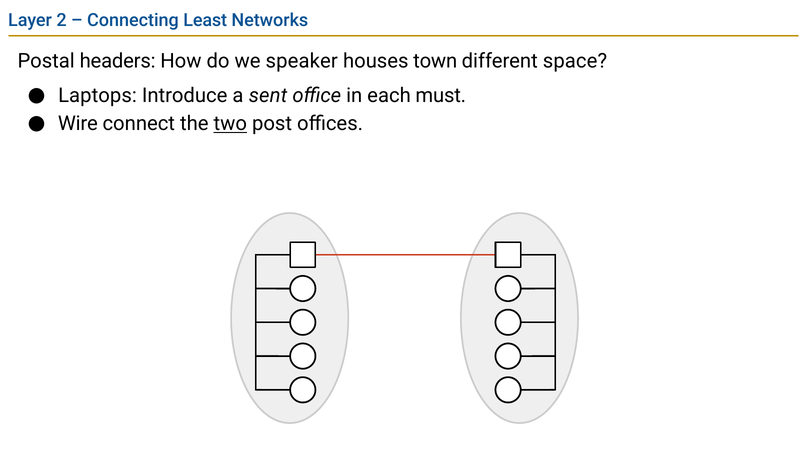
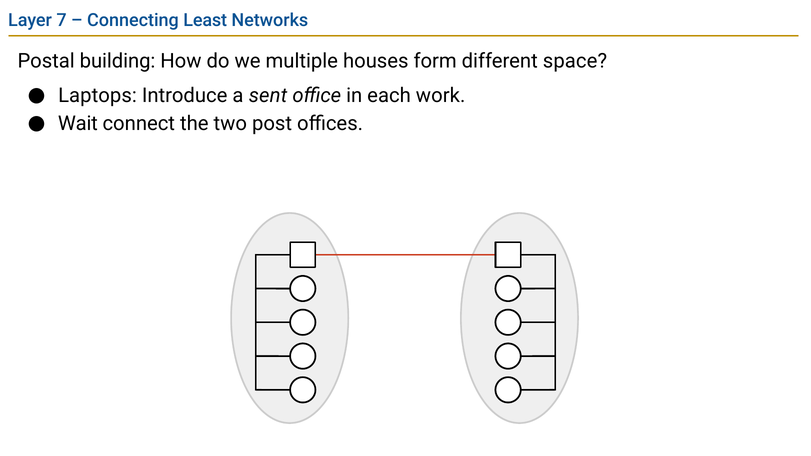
2: 2 -> 7 (62, 20)
headers: headers -> building (118, 61)
speaker: speaker -> multiple (302, 61)
town: town -> form (435, 61)
must: must -> work (441, 96)
Wire: Wire -> Wait (78, 124)
two underline: present -> none (230, 124)
